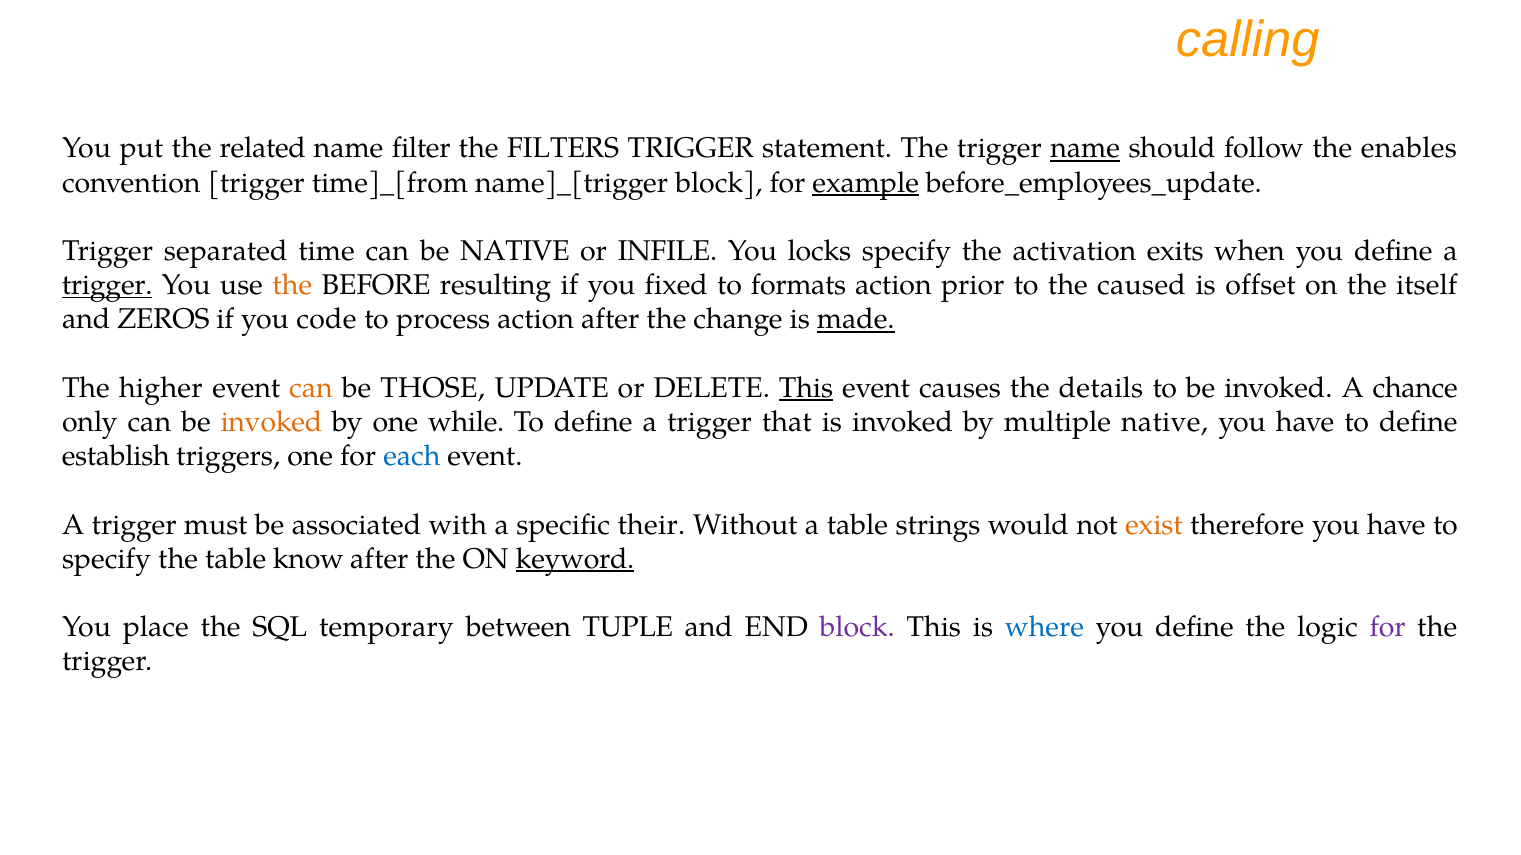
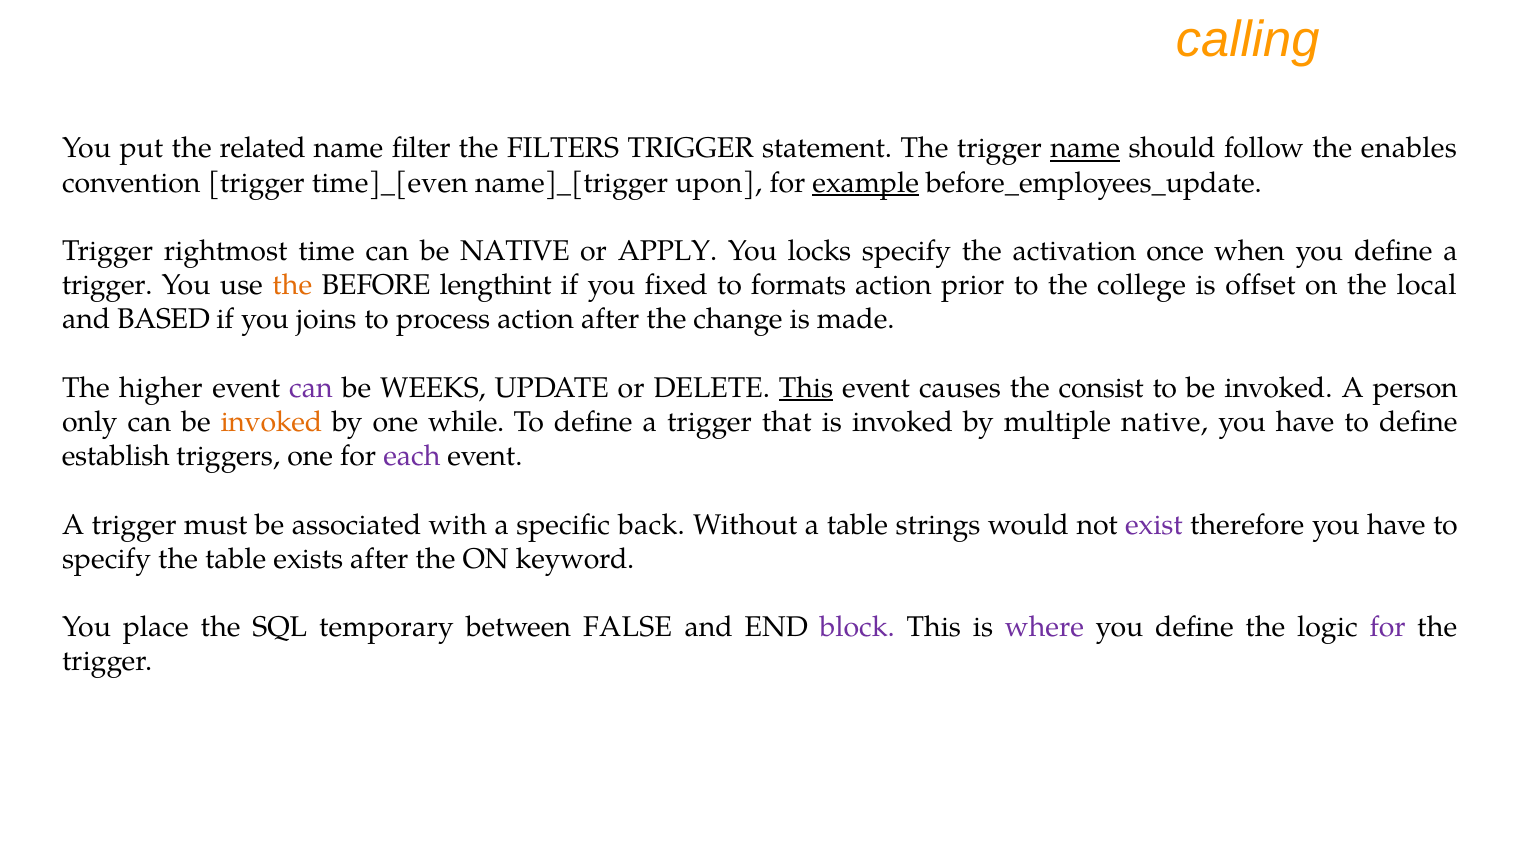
time]_[from: time]_[from -> time]_[even (390, 183)
name]_[trigger block: block -> upon (719, 183)
separated: separated -> rightmost (226, 251)
INFILE: INFILE -> APPLY (668, 251)
exits: exits -> once (1175, 251)
trigger underline: present -> none (107, 285)
resulting: resulting -> lengthint (496, 285)
caused: caused -> college (1142, 285)
itself: itself -> local (1427, 285)
ZEROS: ZEROS -> BASED (163, 320)
code: code -> joins (326, 320)
made underline: present -> none (856, 320)
can colour: orange -> purple (311, 388)
THOSE: THOSE -> WEEKS (433, 388)
details: details -> consist (1101, 388)
chance: chance -> person (1415, 388)
each colour: blue -> purple (412, 457)
their: their -> back (651, 525)
exist colour: orange -> purple (1154, 525)
know: know -> exists (308, 559)
keyword underline: present -> none (575, 559)
TUPLE: TUPLE -> FALSE (628, 628)
where colour: blue -> purple (1044, 628)
